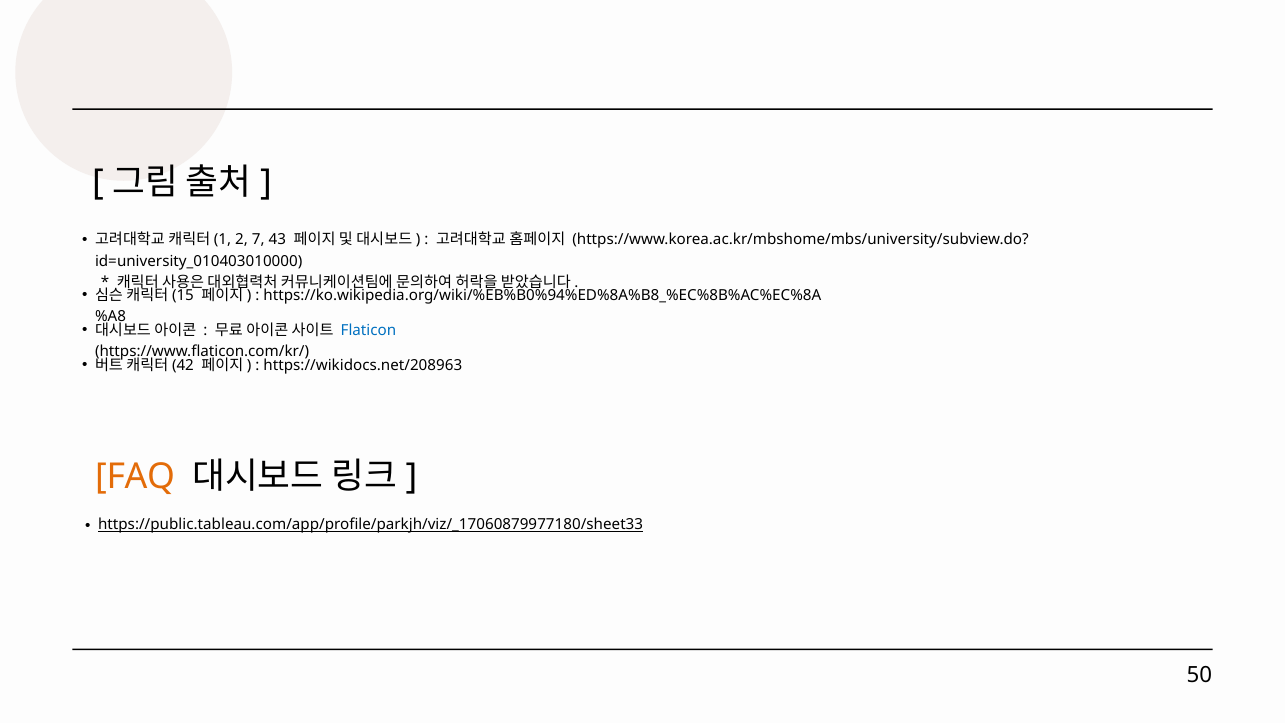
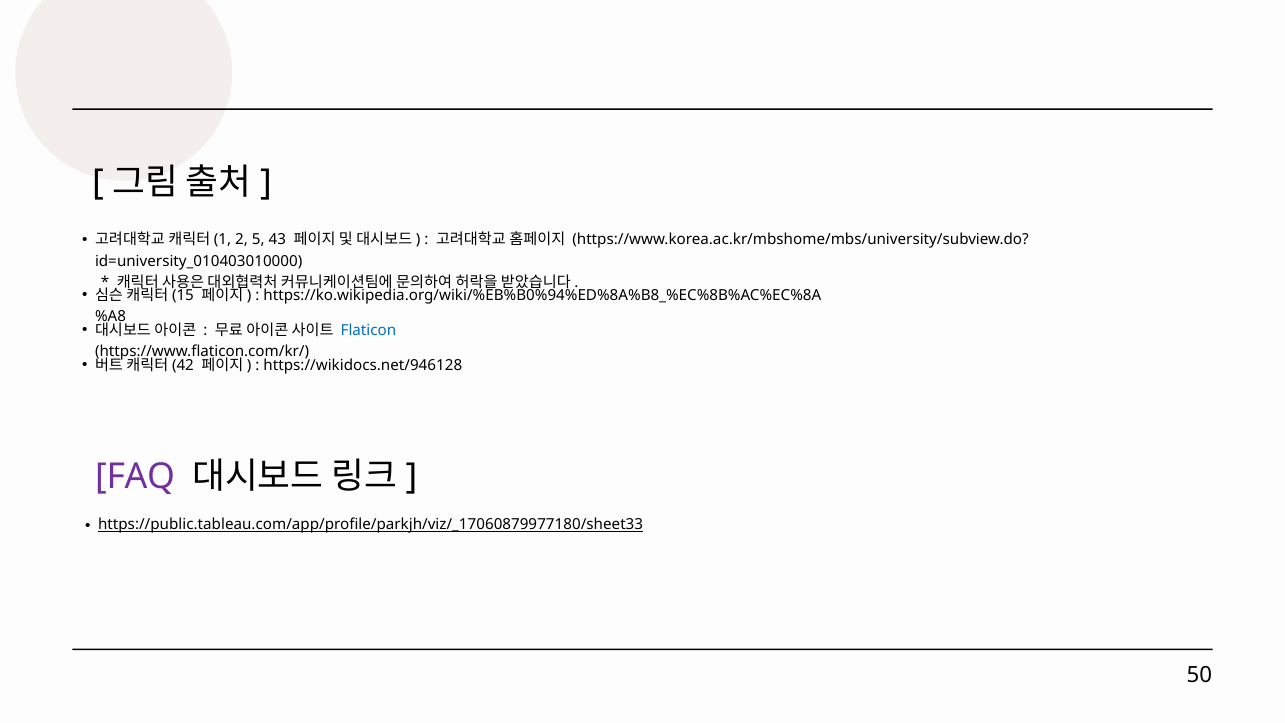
7: 7 -> 5 (258, 240)
https://wikidocs.net/208963: https://wikidocs.net/208963 -> https://wikidocs.net/946128 (363, 365)
FAQ colour: orange -> purple (135, 477)
